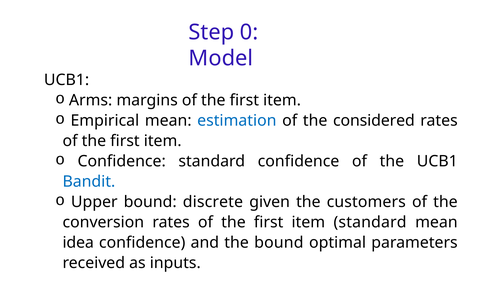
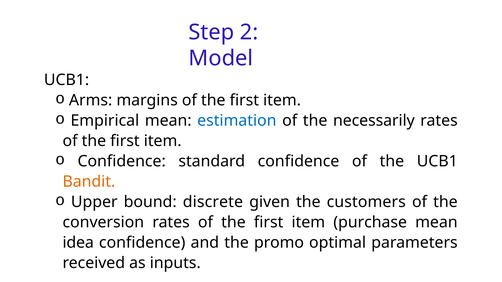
0: 0 -> 2 (249, 32)
considered: considered -> necessarily (374, 121)
Bandit colour: blue -> orange (89, 182)
item standard: standard -> purchase (370, 223)
the bound: bound -> promo (279, 243)
